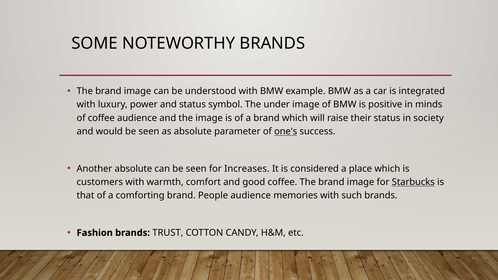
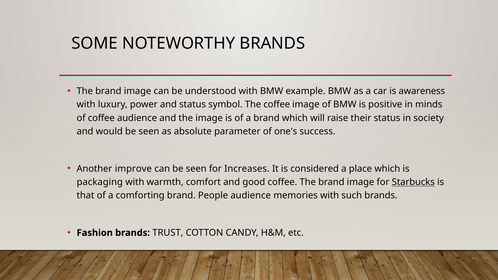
integrated: integrated -> awareness (422, 91)
The under: under -> coffee (277, 105)
one's underline: present -> none (286, 131)
Another absolute: absolute -> improve (133, 169)
customers: customers -> packaging (100, 182)
